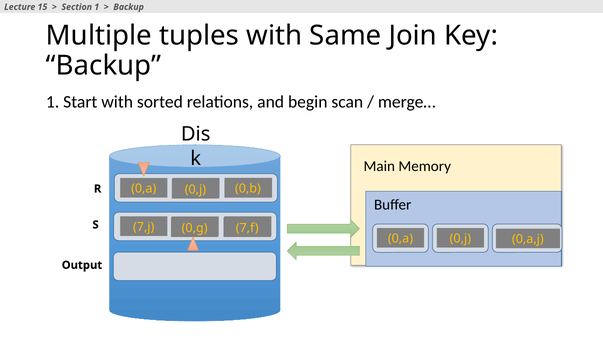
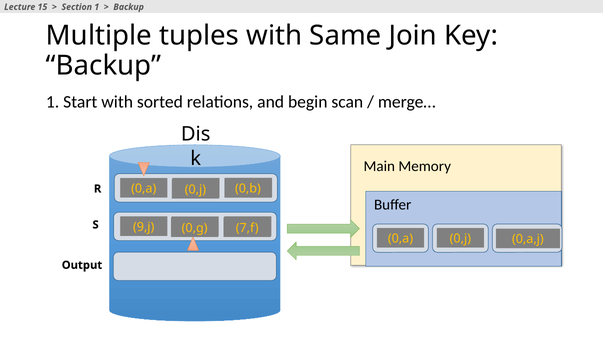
7,j: 7,j -> 9,j (144, 227)
